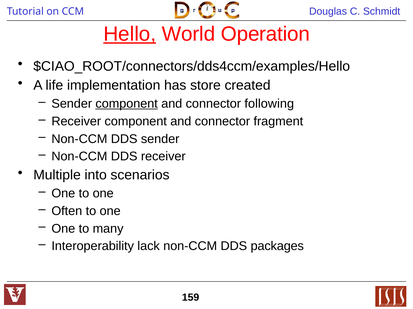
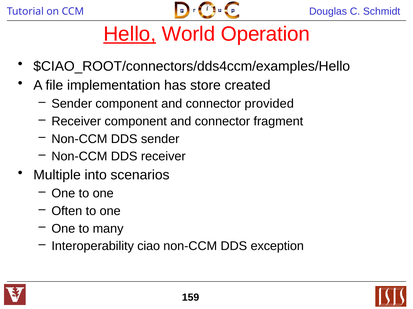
life: life -> file (54, 86)
component underline: present -> none (127, 104)
following: following -> provided (269, 104)
lack: lack -> ciao (149, 247)
packages: packages -> exception (277, 247)
